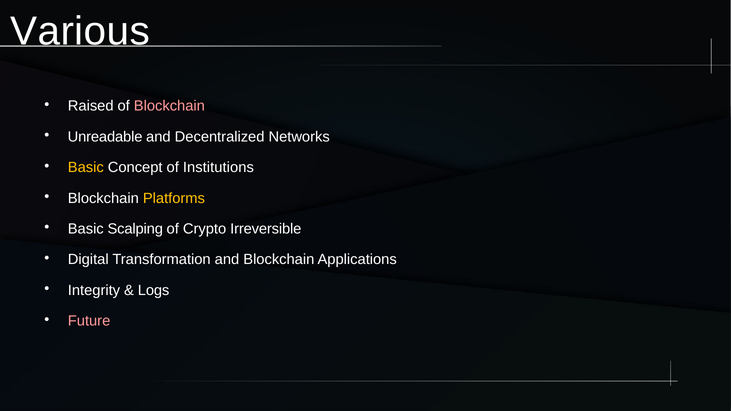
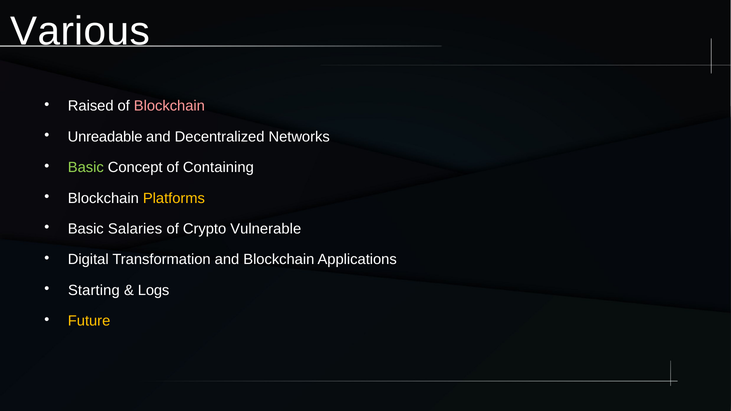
Basic colour: yellow -> light green (86, 168)
Institutions: Institutions -> Containing (218, 168)
Scalping: Scalping -> Salaries (135, 229)
Irreversible: Irreversible -> Vulnerable (266, 229)
Integrity: Integrity -> Starting (94, 290)
Future colour: pink -> yellow (89, 321)
